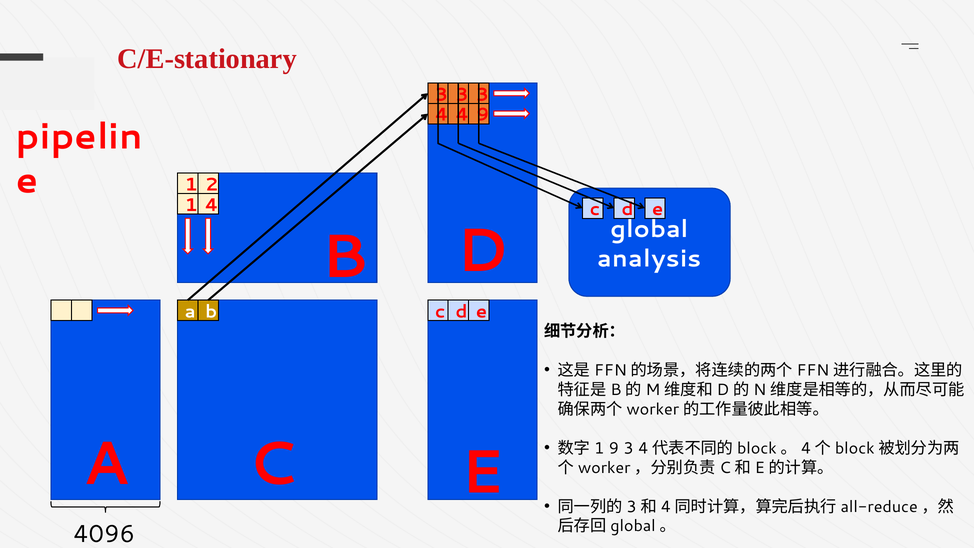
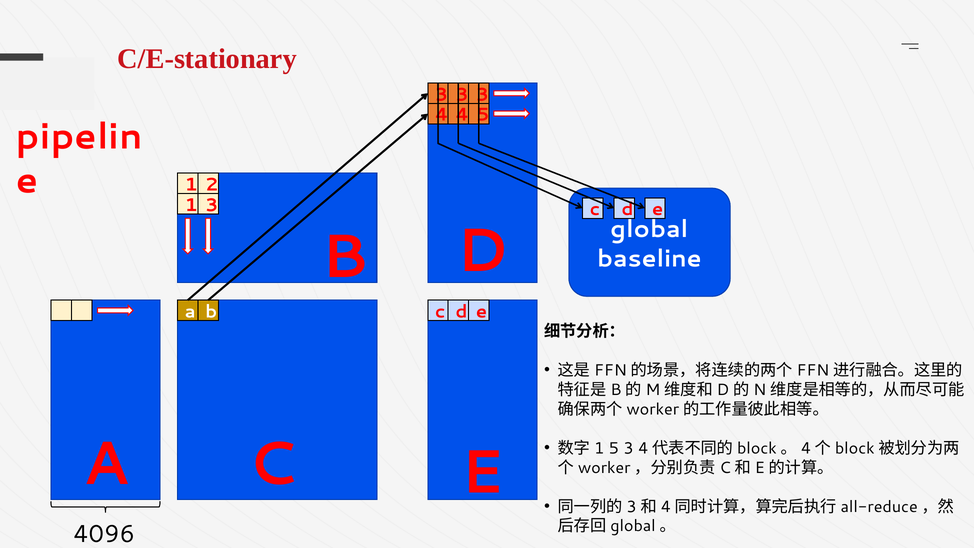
4 9: 9 -> 5 (483, 115)
1 4: 4 -> 3 (212, 205)
analysis: analysis -> baseline (650, 259)
9: 9 -> 5 (614, 448)
